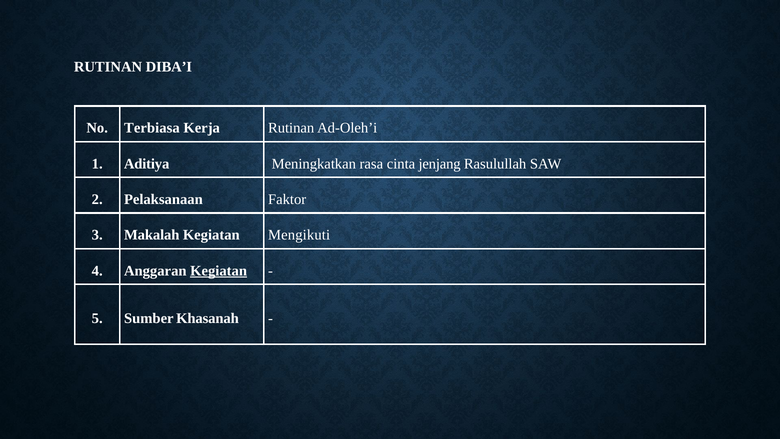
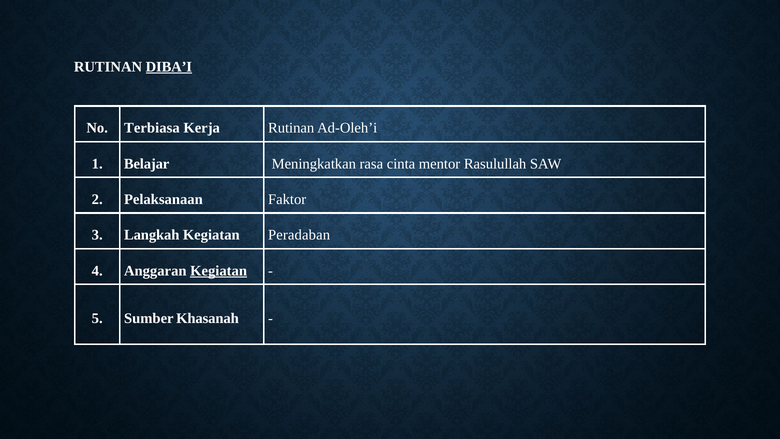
DIBA’I underline: none -> present (169, 67)
Aditiya: Aditiya -> Belajar (147, 164)
jenjang: jenjang -> mentor (439, 164)
Makalah: Makalah -> Langkah (152, 235)
Mengikuti: Mengikuti -> Peradaban (299, 235)
